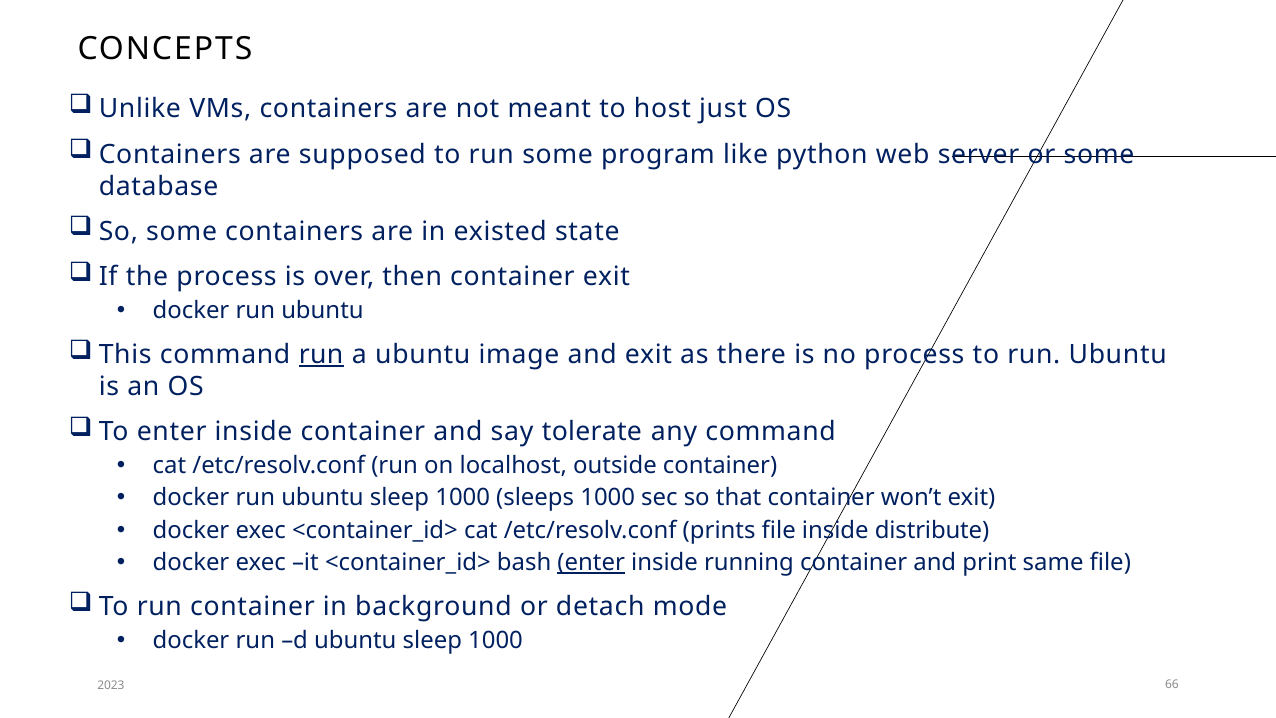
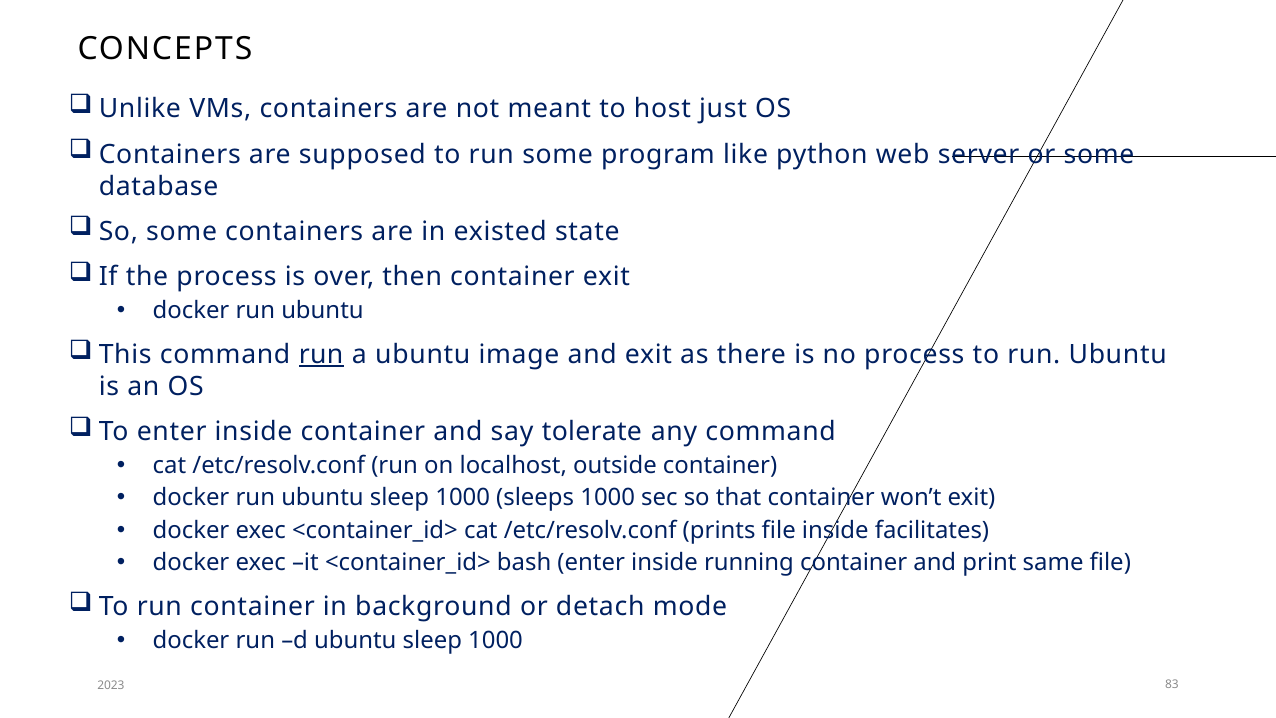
distribute: distribute -> facilitates (932, 530)
enter underline: present -> none (591, 563)
66: 66 -> 83 (1172, 684)
